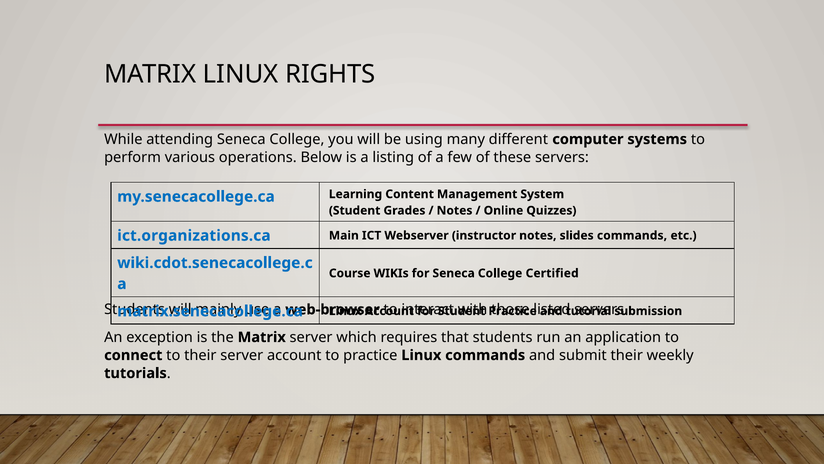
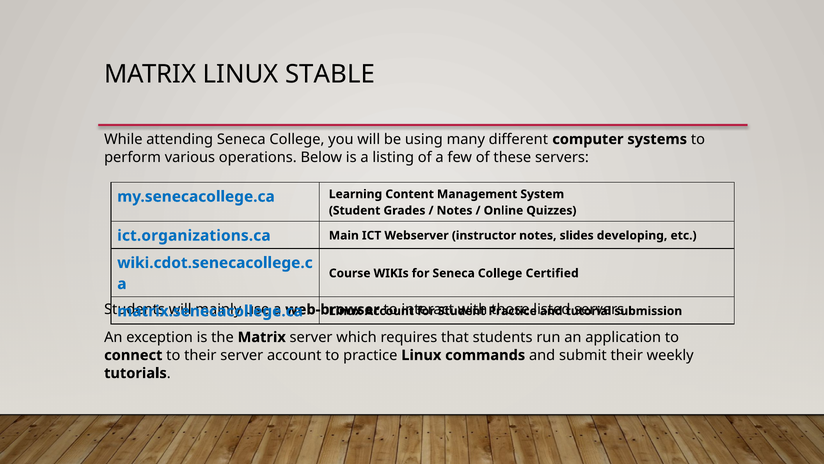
RIGHTS: RIGHTS -> STABLE (330, 74)
slides commands: commands -> developing (632, 235)
